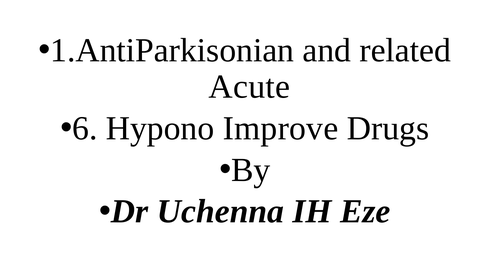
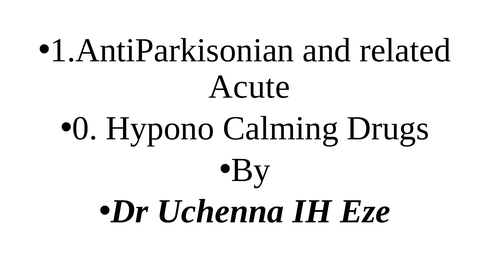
6: 6 -> 0 (85, 128)
Improve: Improve -> Calming (281, 128)
